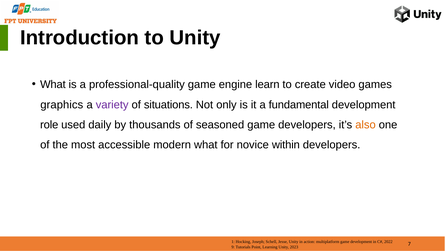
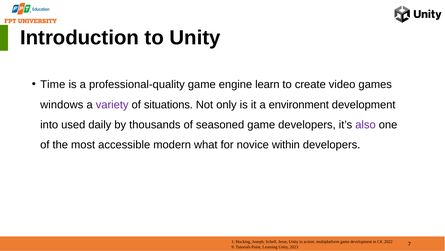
What: What -> Time (53, 84)
graphics: graphics -> windows (62, 104)
fundamental: fundamental -> environment (299, 104)
role: role -> into (49, 124)
also colour: orange -> purple (365, 124)
